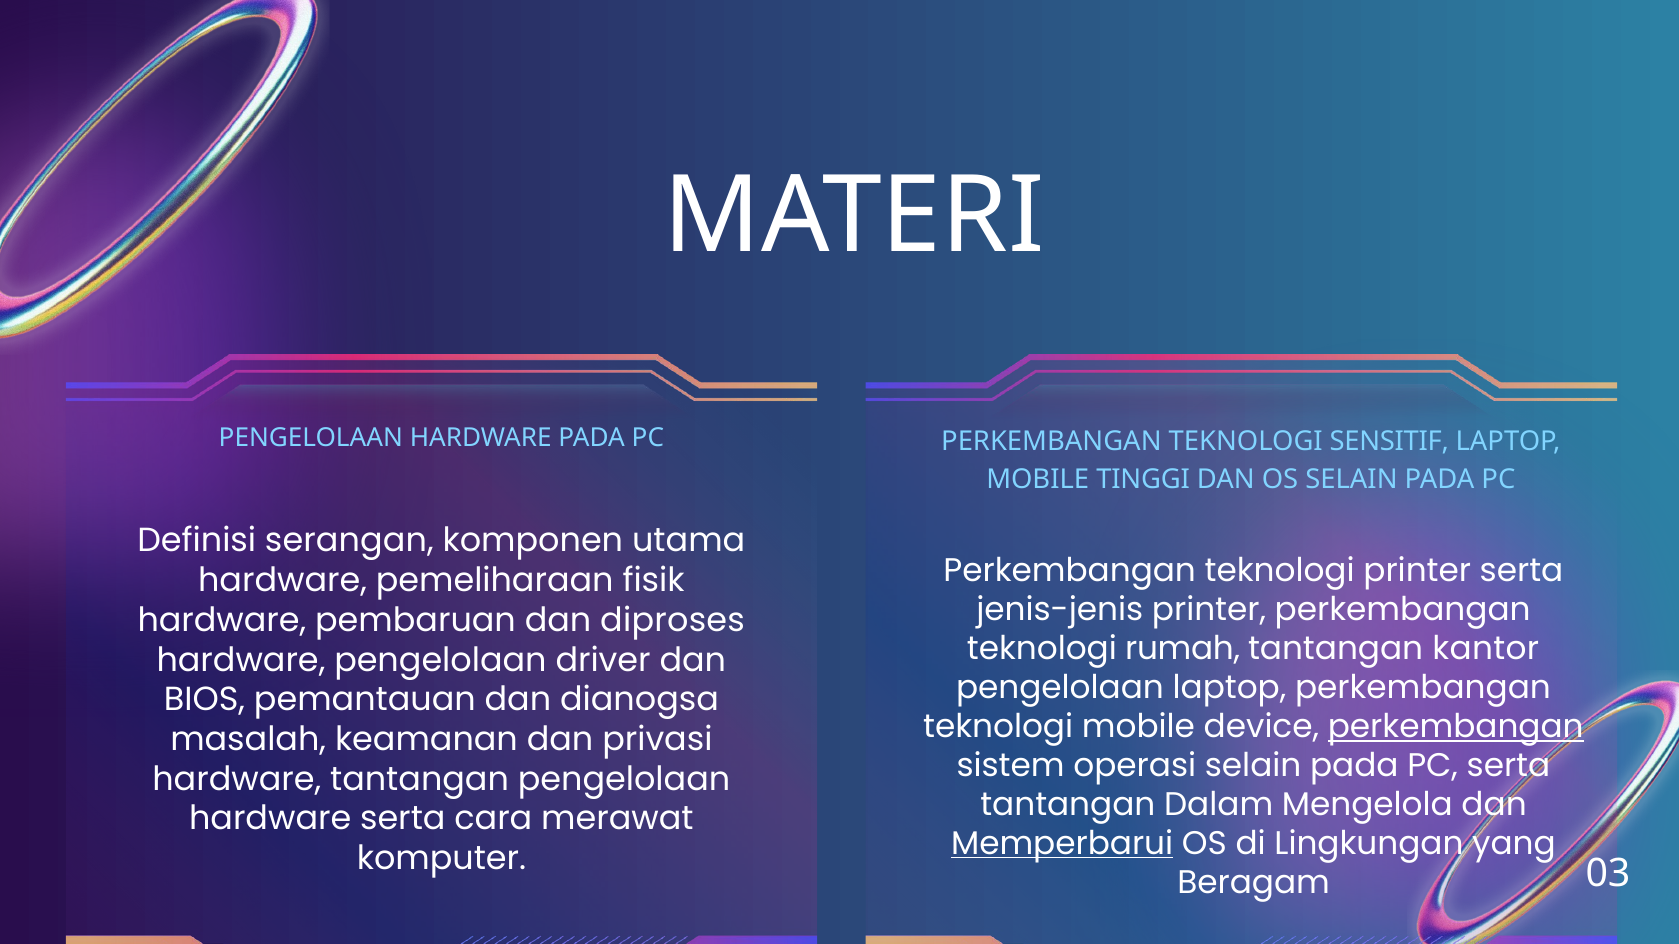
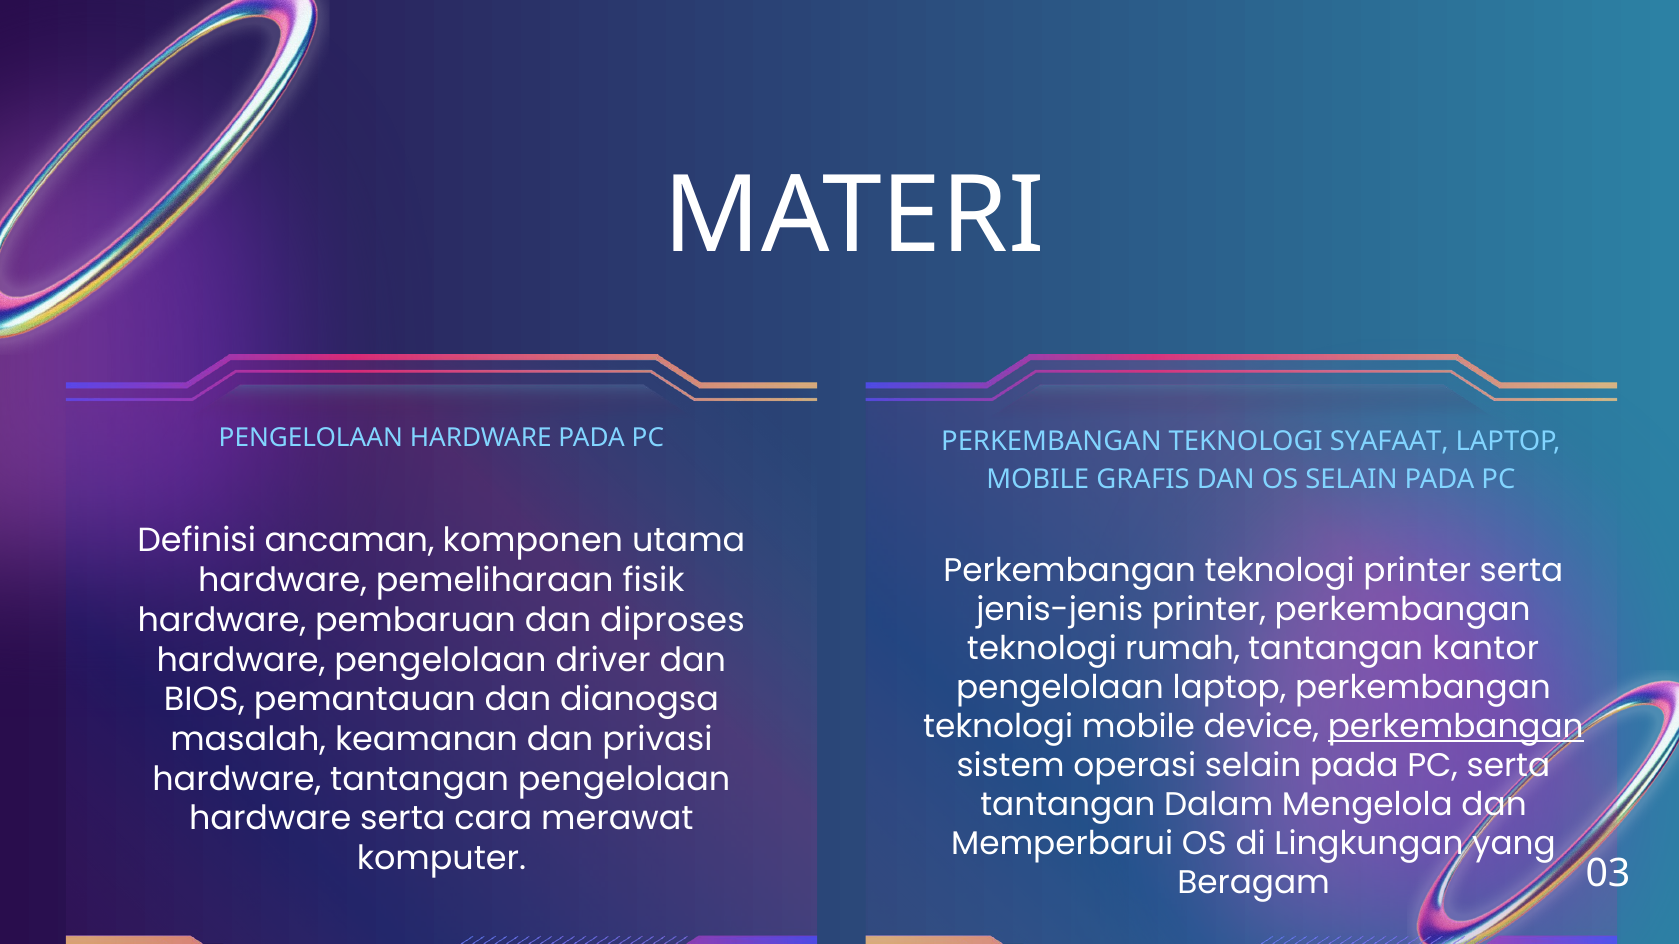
SENSITIF: SENSITIF -> SYAFAAT (1389, 442)
TINGGI: TINGGI -> GRAFIS (1143, 480)
serangan: serangan -> ancaman (350, 541)
Memperbarui underline: present -> none (1062, 844)
